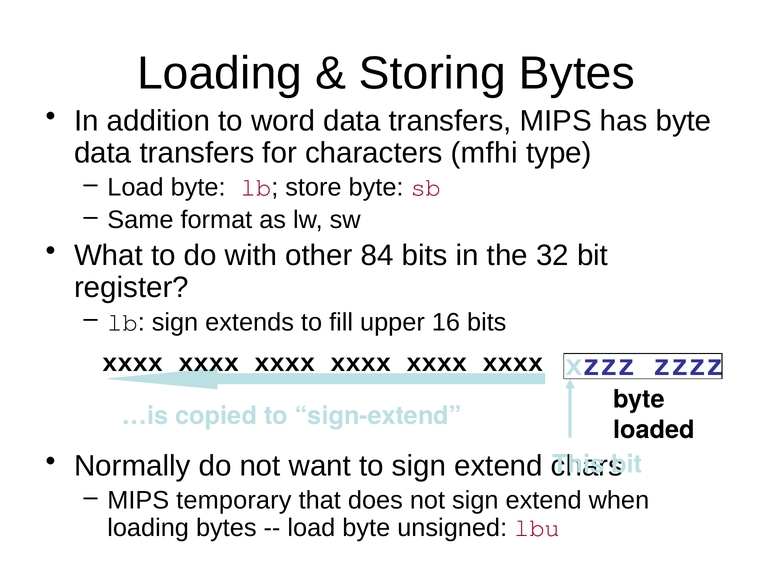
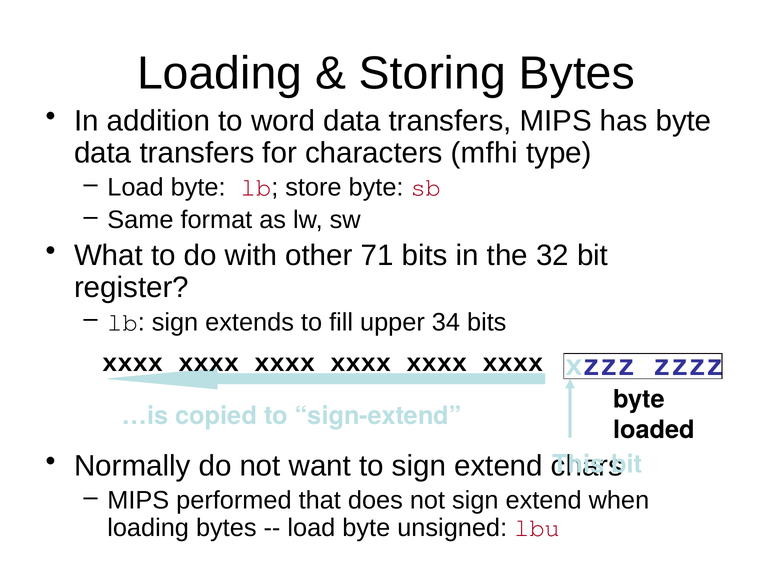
84: 84 -> 71 (377, 256)
16: 16 -> 34 (446, 322)
temporary: temporary -> performed (234, 501)
